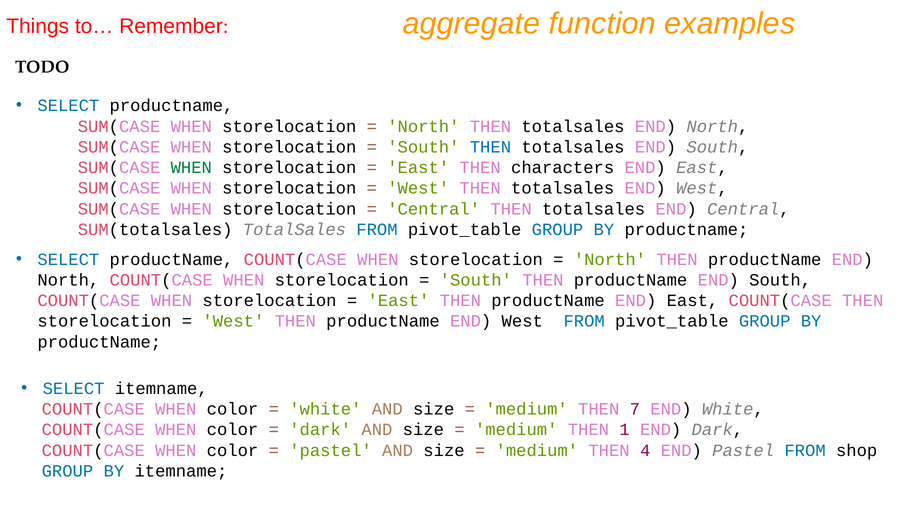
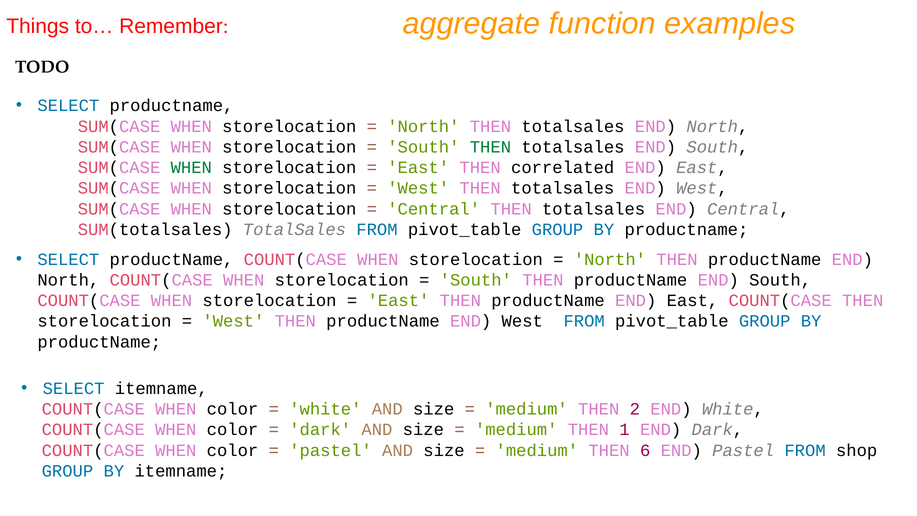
THEN colour: blue -> green (490, 147)
characters: characters -> correlated (563, 168)
7: 7 -> 2 (635, 409)
4: 4 -> 6 (645, 450)
